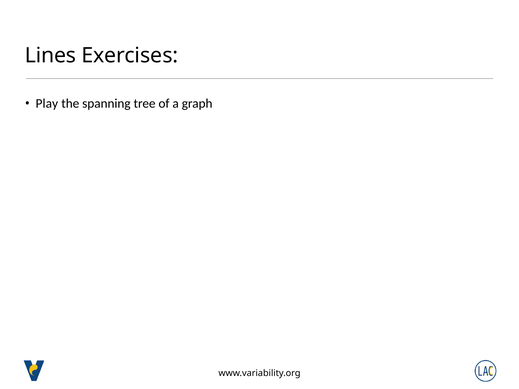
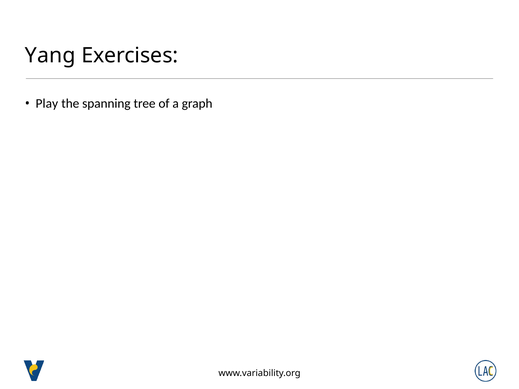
Lines: Lines -> Yang (50, 56)
